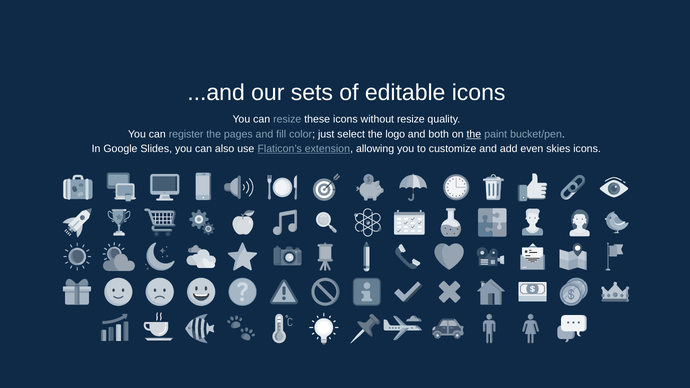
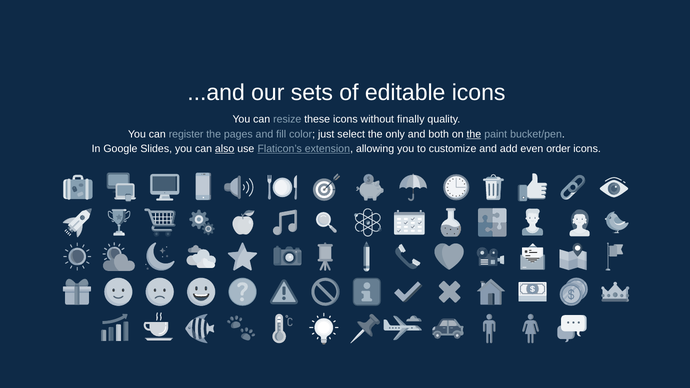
without resize: resize -> finally (411, 120)
logo: logo -> only (395, 134)
also underline: none -> present (225, 149)
skies: skies -> order (558, 149)
